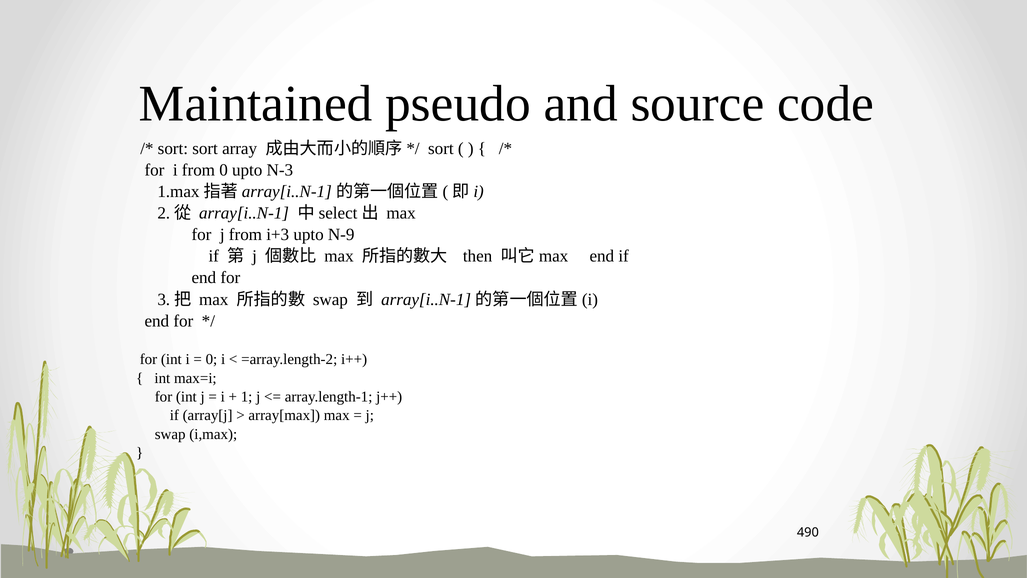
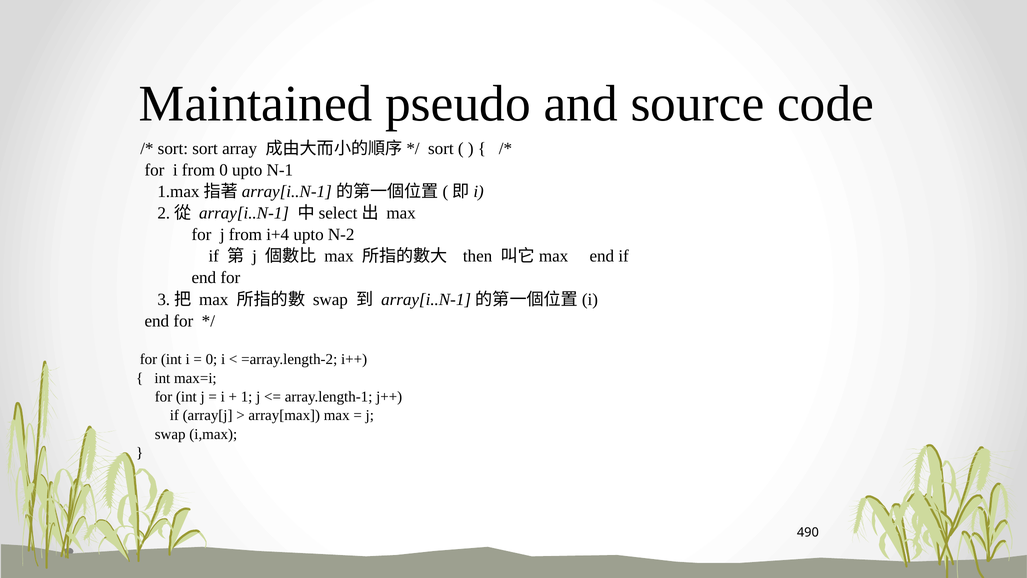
N-3: N-3 -> N-1 (280, 170)
i+3: i+3 -> i+4 (278, 235)
N-9: N-9 -> N-2 (341, 235)
